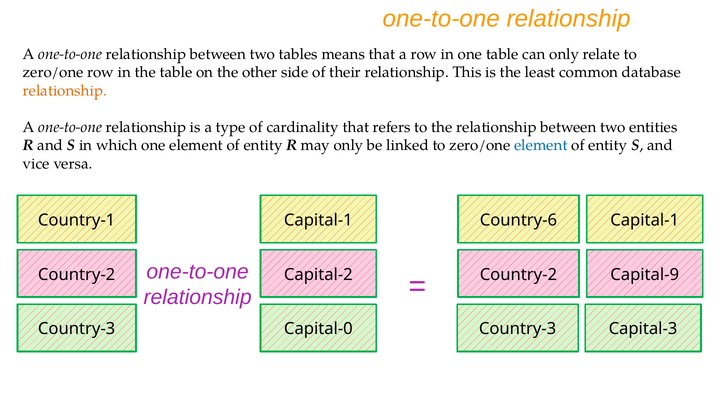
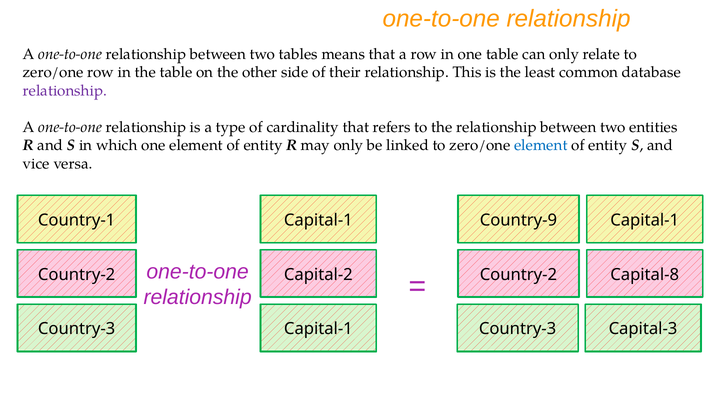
relationship colour: orange -> purple (65, 91)
Country-6: Country-6 -> Country-9 (518, 220)
Capital-9: Capital-9 -> Capital-8 (645, 275)
Country-3 Capital-0: Capital-0 -> Capital-1 (318, 329)
